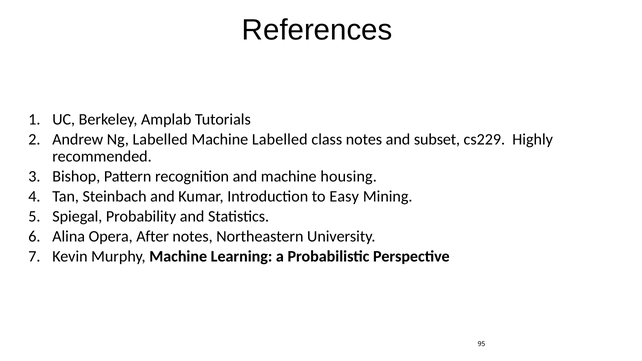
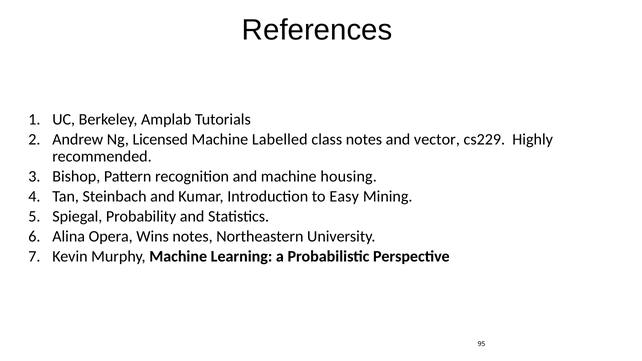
Ng Labelled: Labelled -> Licensed (160, 139)
subset: subset -> vector (437, 139)
After: After -> Wins (153, 237)
